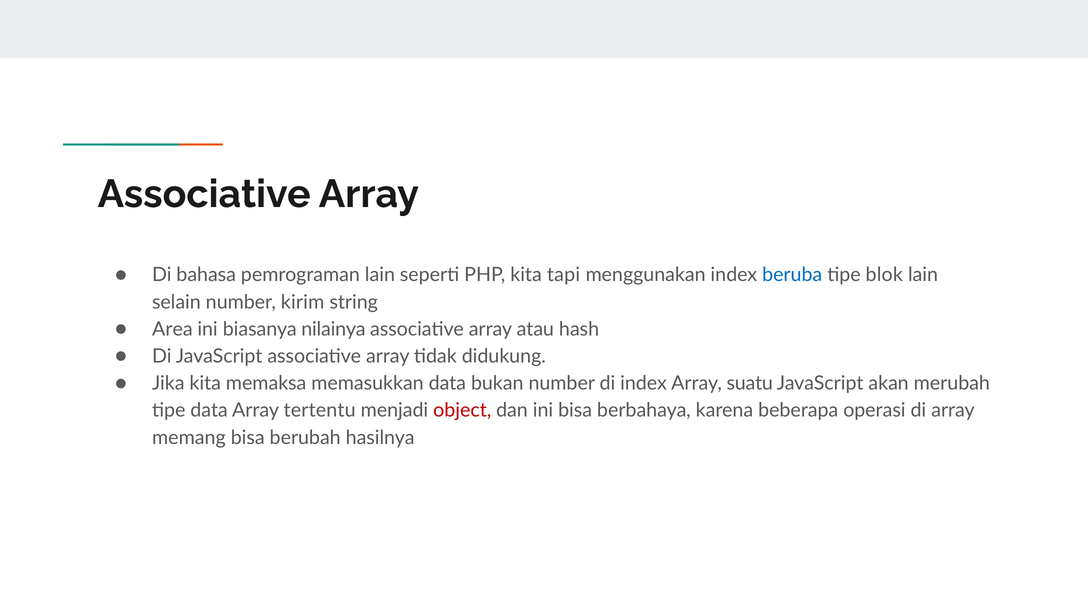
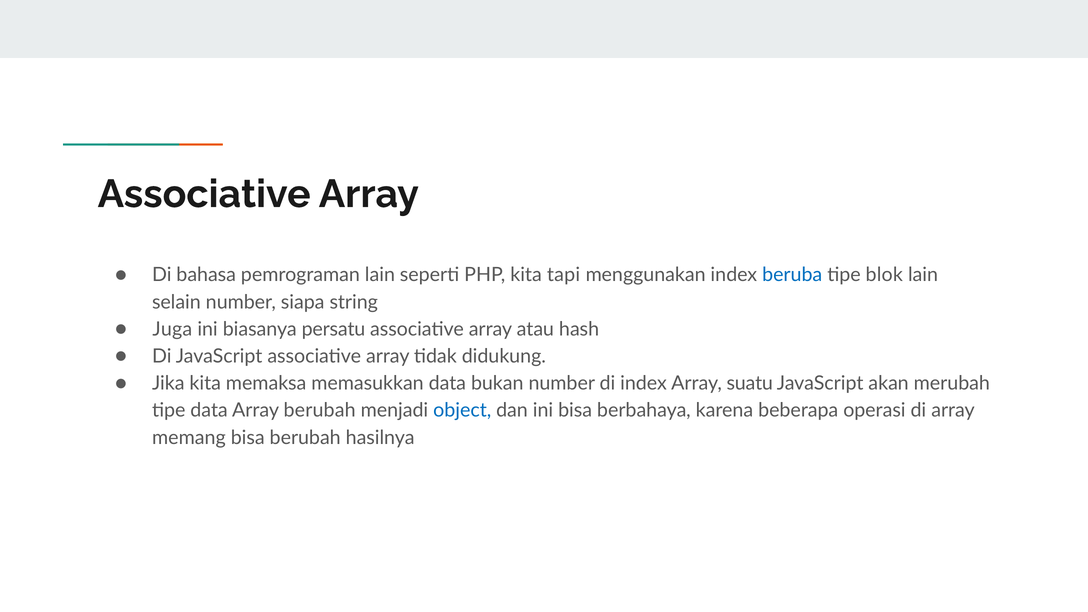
kirim: kirim -> siapa (303, 302)
Area: Area -> Juga (172, 329)
nilainya: nilainya -> persatu (333, 329)
Array tertentu: tertentu -> berubah (320, 411)
object colour: red -> blue (462, 411)
